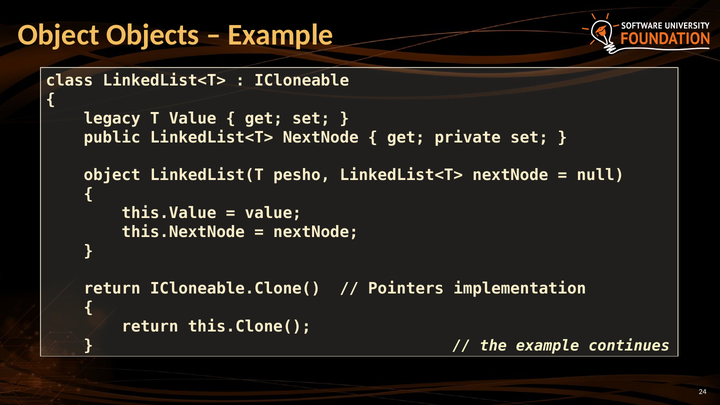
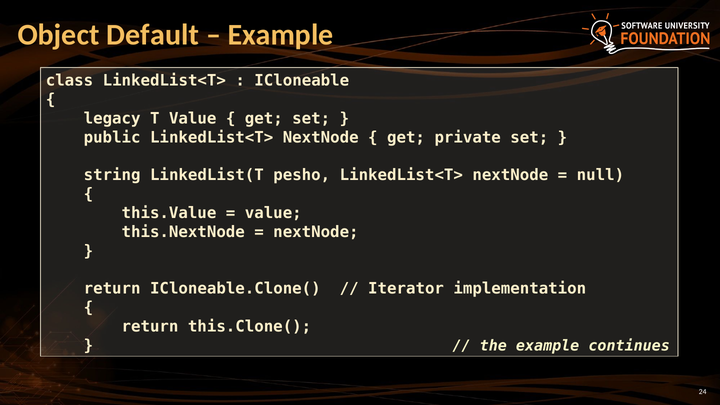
Objects: Objects -> Default (153, 35)
object: object -> string (112, 175)
Pointers: Pointers -> Iterator (406, 289)
